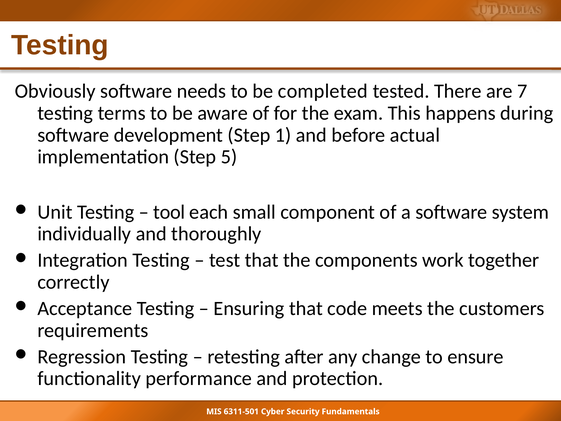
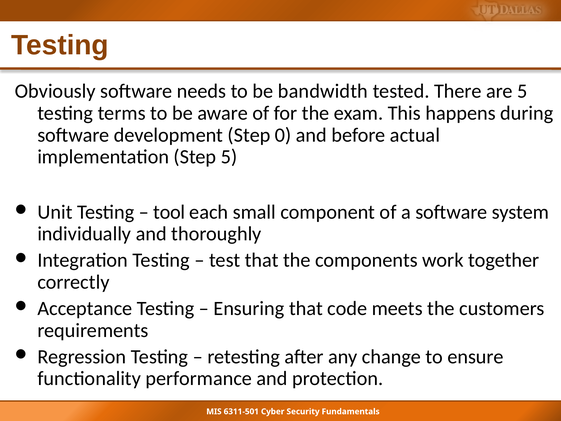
completed: completed -> bandwidth (323, 91)
are 7: 7 -> 5 (522, 91)
1: 1 -> 0 (283, 135)
